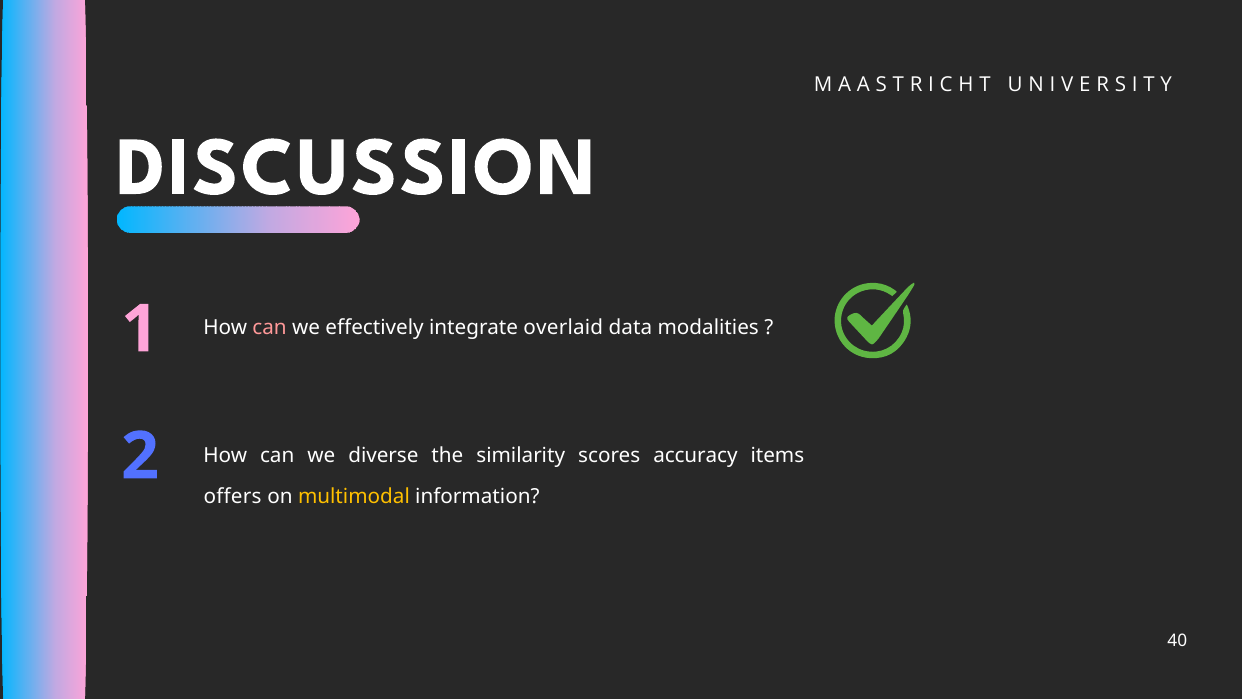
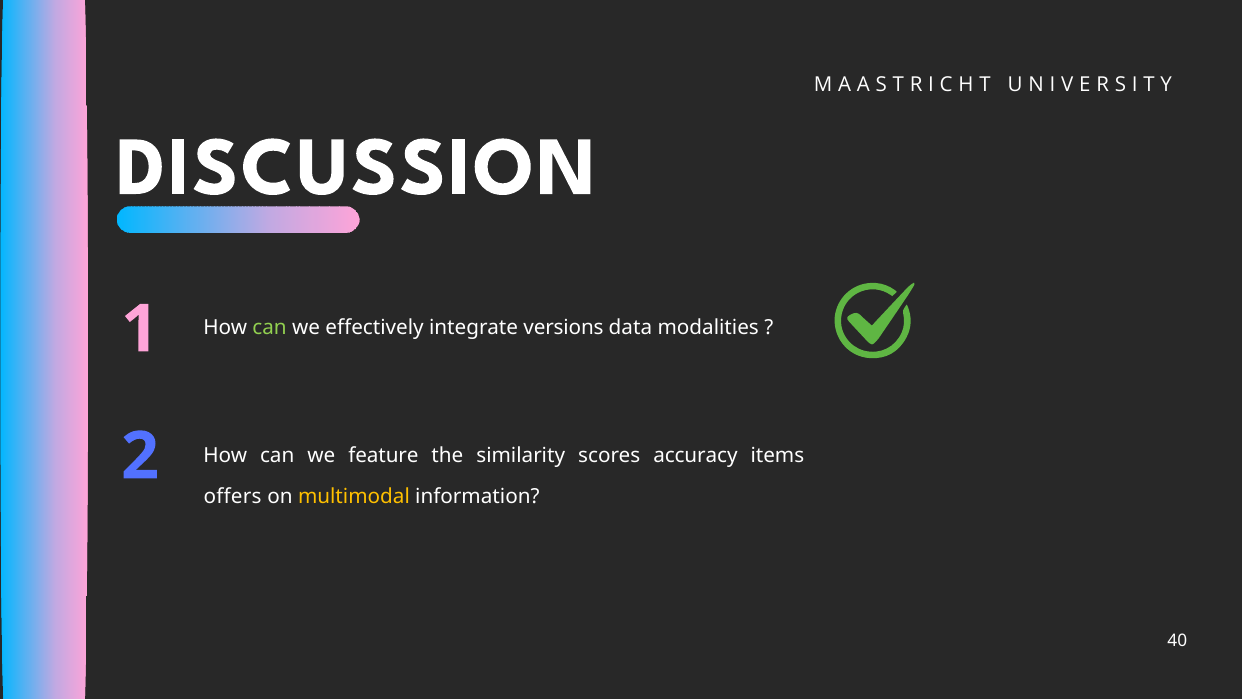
can colour: pink -> light green (270, 328)
overlaid: overlaid -> versions (563, 328)
diverse: diverse -> feature (383, 455)
